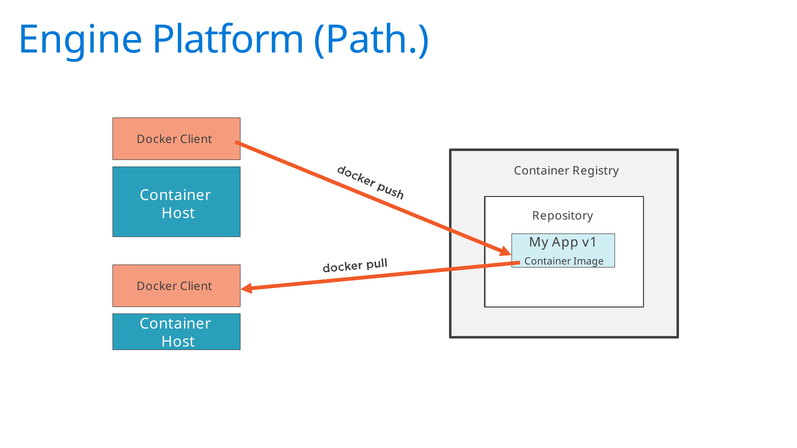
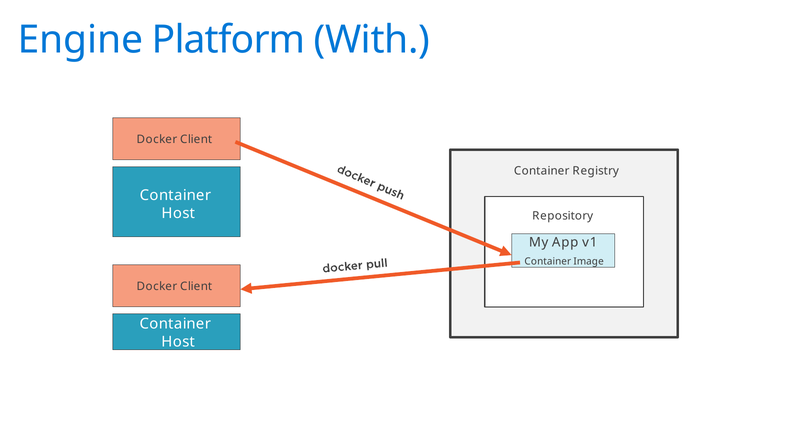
Path: Path -> With (372, 40)
